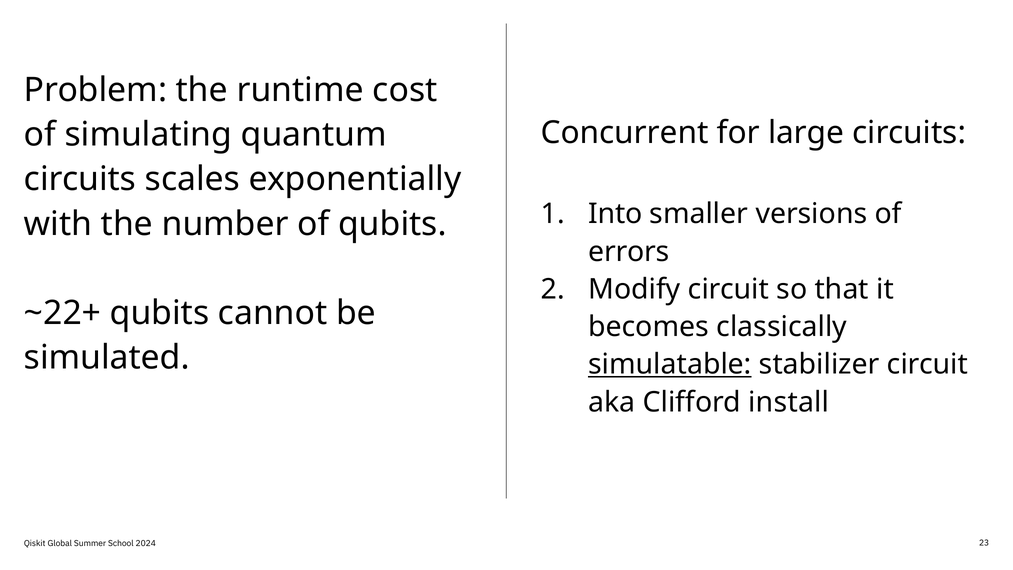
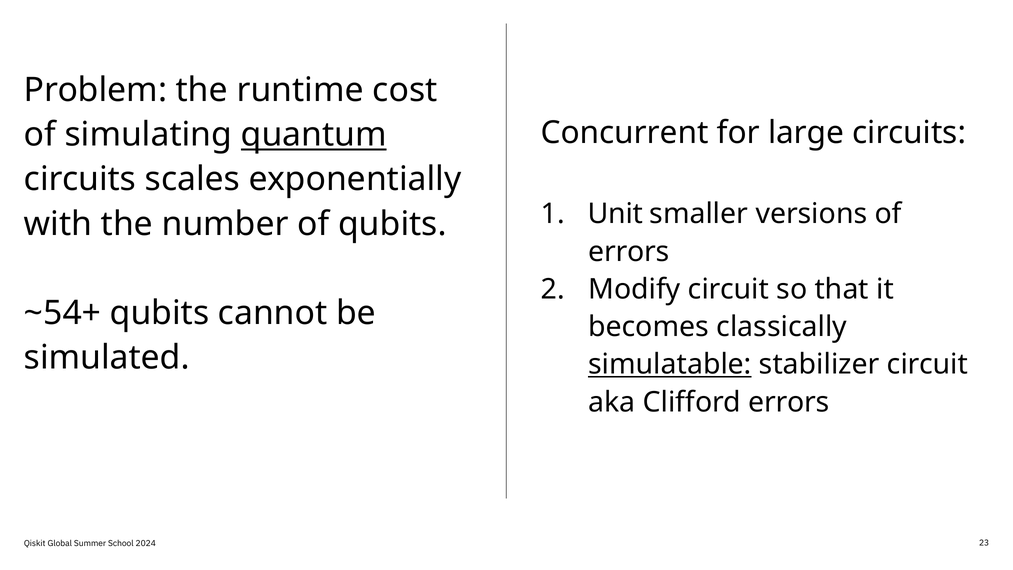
quantum underline: none -> present (314, 135)
Into: Into -> Unit (615, 214)
~22+: ~22+ -> ~54+ (63, 313)
Clifford install: install -> errors (789, 402)
